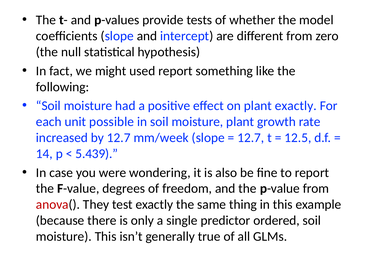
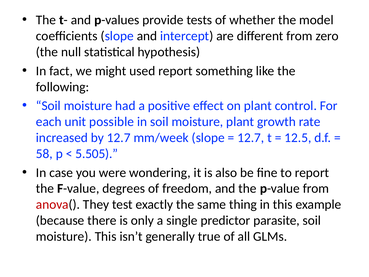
plant exactly: exactly -> control (296, 106)
14: 14 -> 58 (44, 154)
5.439: 5.439 -> 5.505 (97, 154)
ordered: ordered -> parasite (277, 220)
